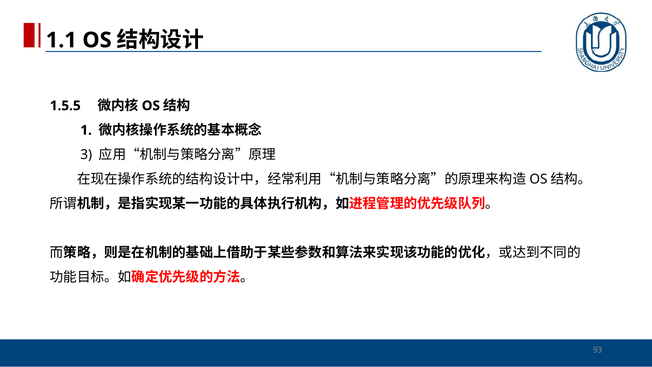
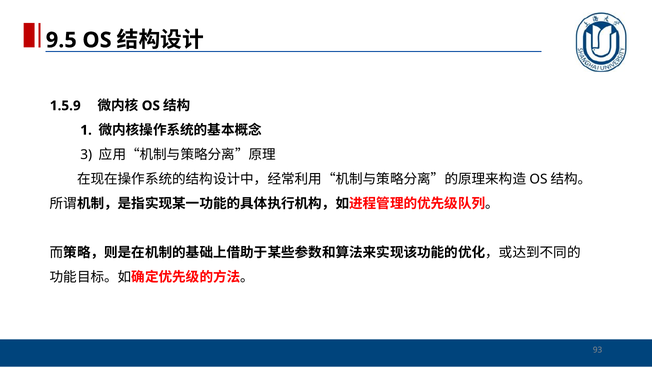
1.1: 1.1 -> 9.5 (61, 40)
1.5.5: 1.5.5 -> 1.5.9 (65, 106)
